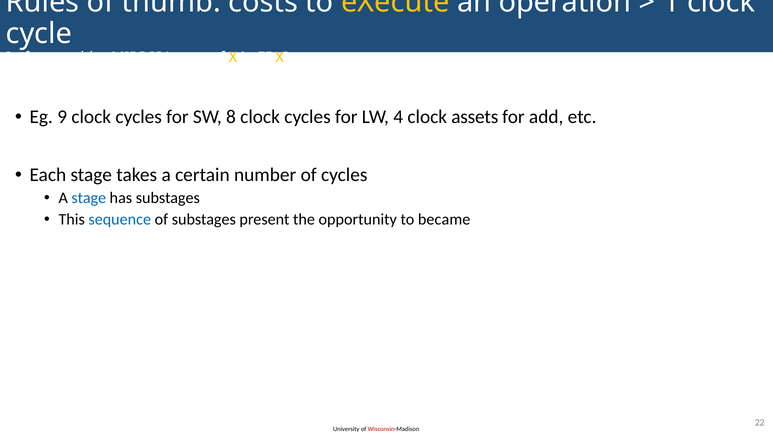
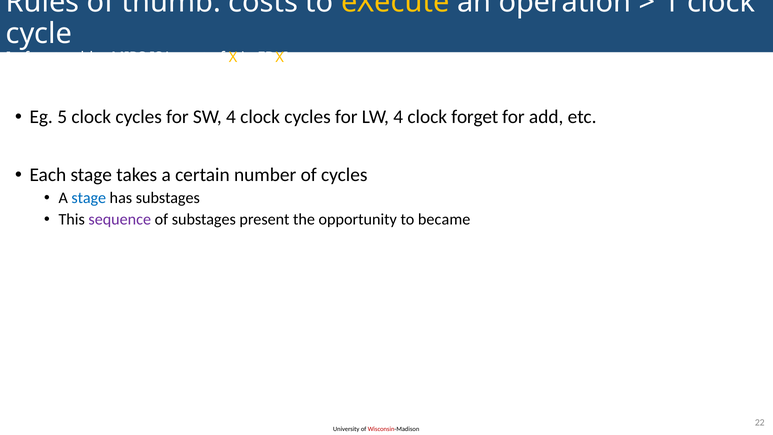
9: 9 -> 5 (62, 117)
SW 8: 8 -> 4 (231, 117)
assets: assets -> forget (475, 117)
sequence colour: blue -> purple (120, 220)
